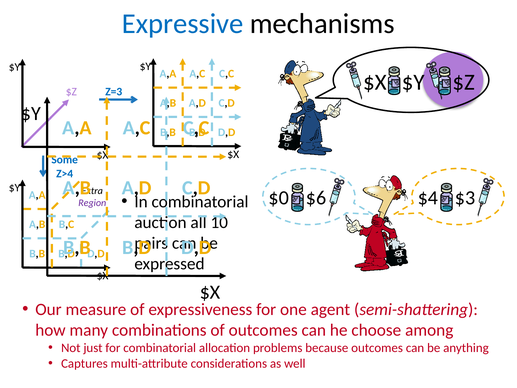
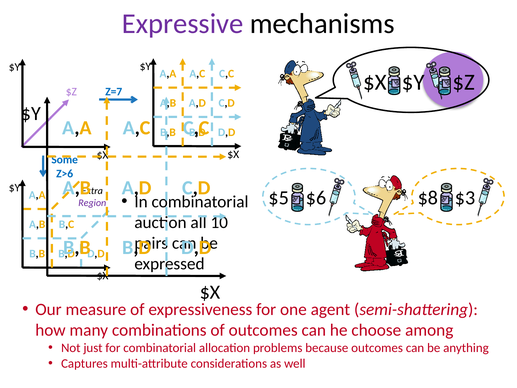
Expressive colour: blue -> purple (183, 24)
Z=3: Z=3 -> Z=7 (114, 92)
Z>4: Z>4 -> Z>6 (65, 173)
$0: $0 -> $5 (279, 198)
$4: $4 -> $8 (428, 198)
